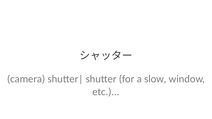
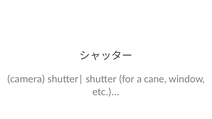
slow: slow -> cane (155, 79)
